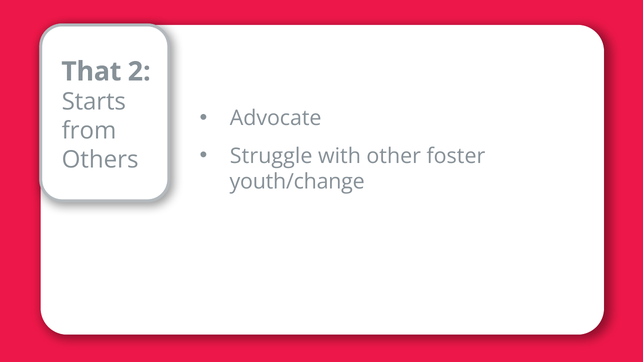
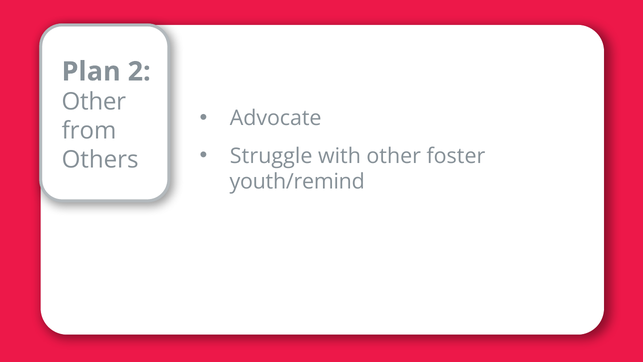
That: That -> Plan (91, 72)
Starts: Starts -> Other (94, 102)
youth/change: youth/change -> youth/remind (297, 182)
